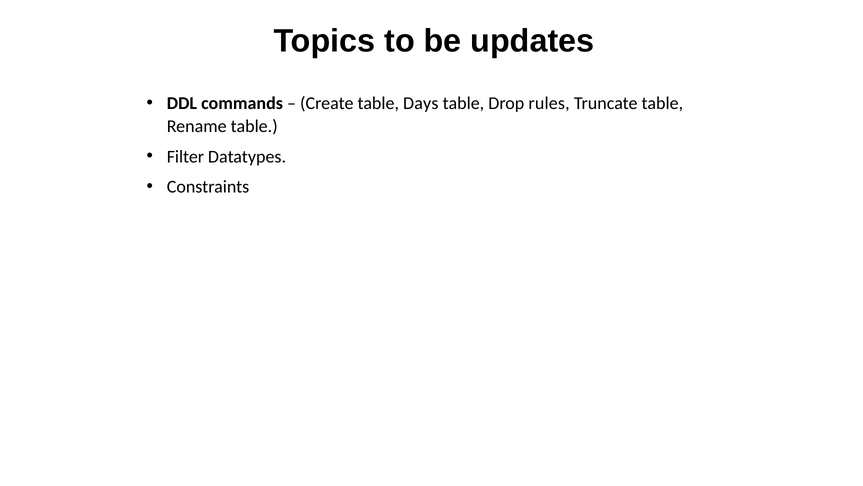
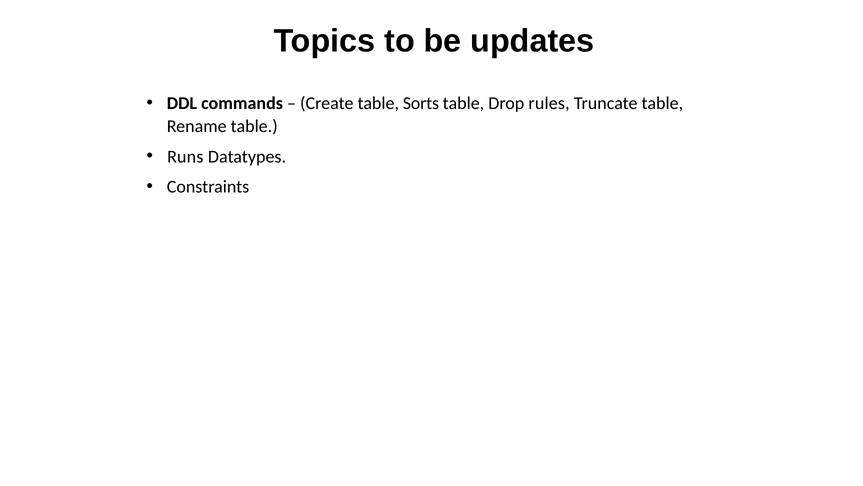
Days: Days -> Sorts (421, 103)
Filter: Filter -> Runs (185, 156)
